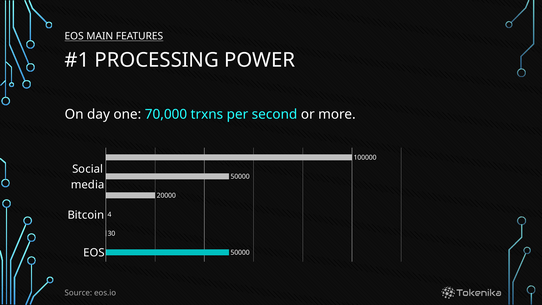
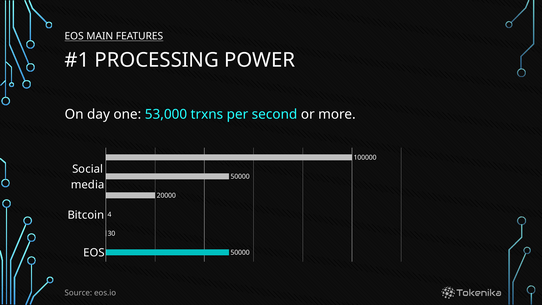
70,000: 70,000 -> 53,000 (166, 114)
